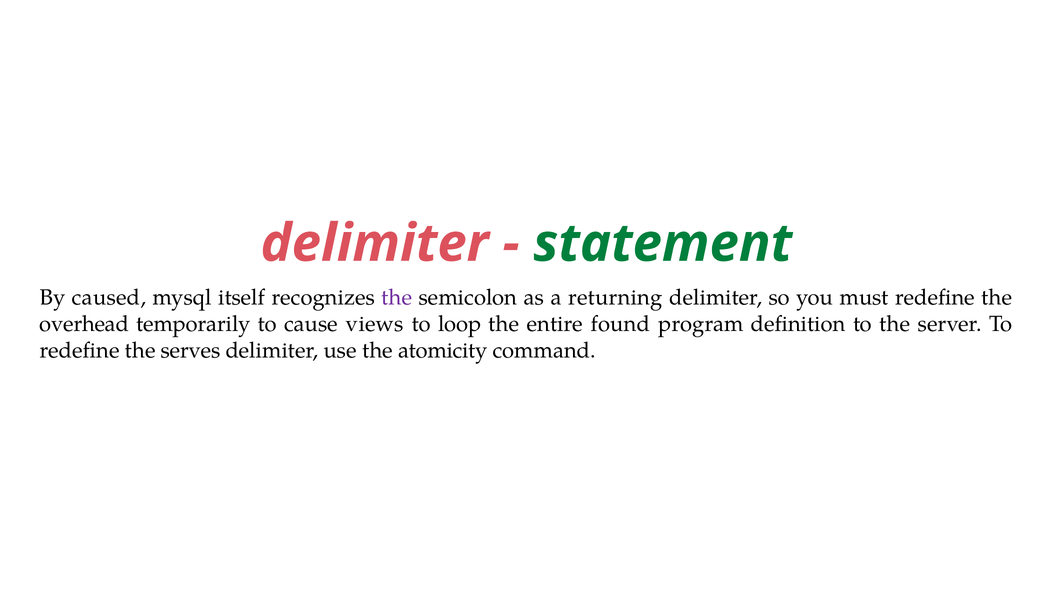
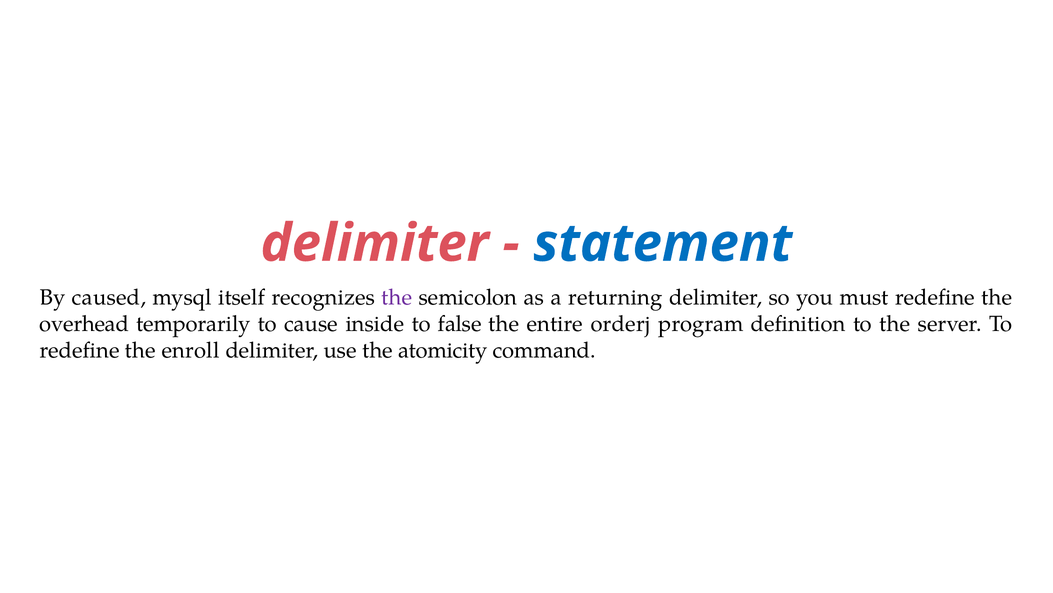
statement colour: green -> blue (663, 243)
views: views -> inside (375, 324)
loop: loop -> false (460, 324)
found: found -> orderj (620, 324)
serves: serves -> enroll (190, 350)
